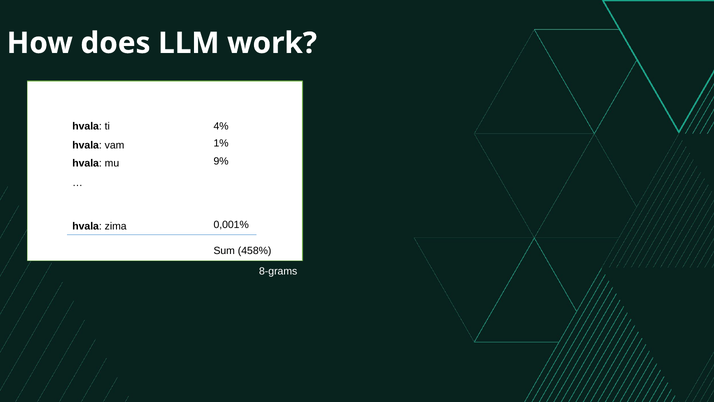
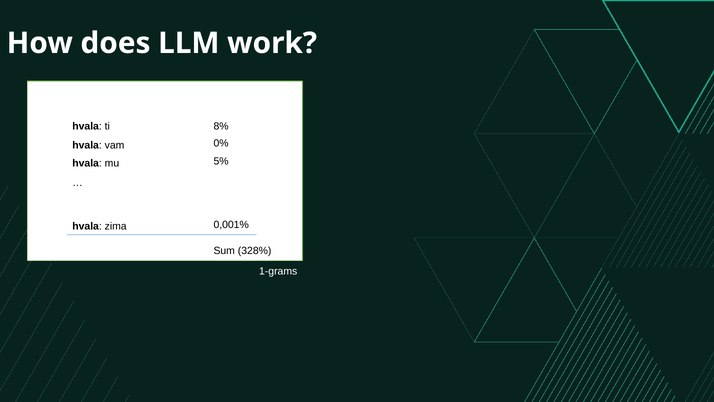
4%: 4% -> 8% (221, 126)
1%: 1% -> 0% (221, 143)
9%: 9% -> 5% (221, 161)
458%: 458% -> 328% (255, 251)
8-grams: 8-grams -> 1-grams (278, 271)
